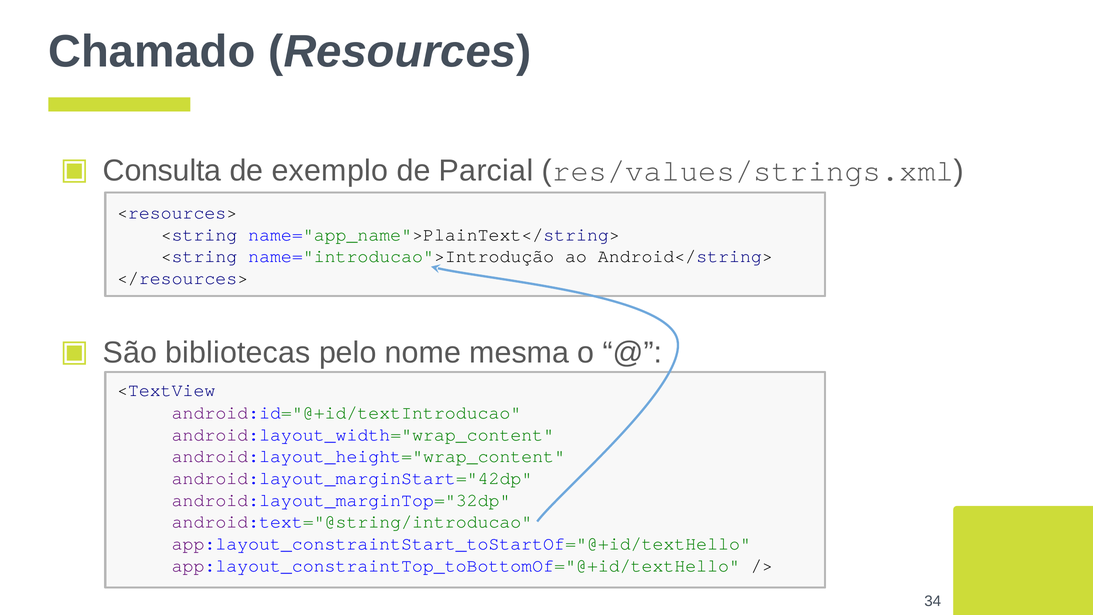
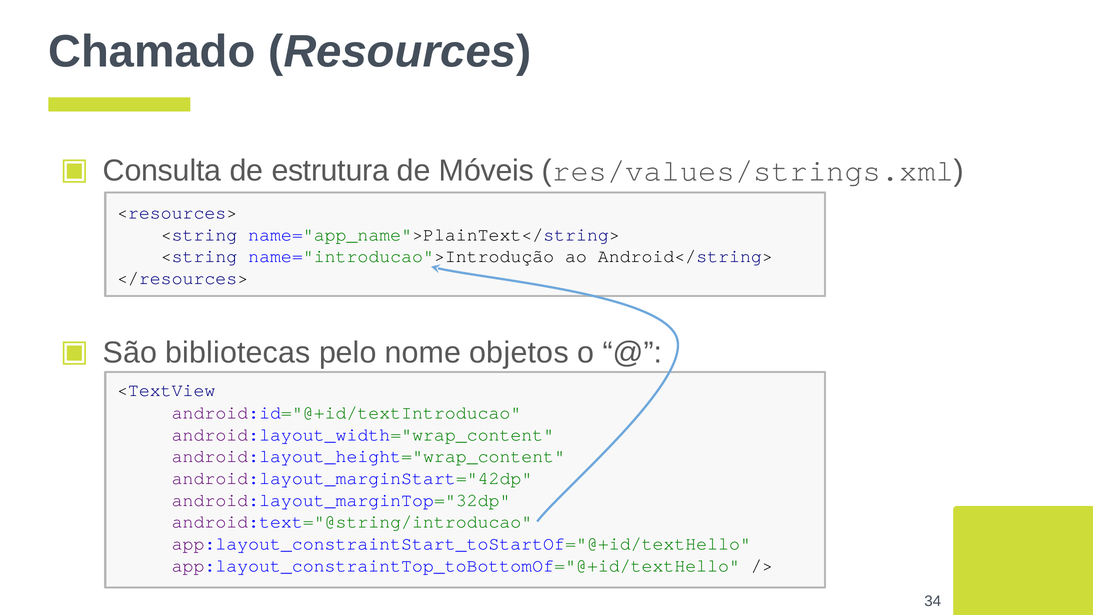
exemplo: exemplo -> estrutura (330, 171)
Parcial: Parcial -> Móveis (486, 171)
mesma: mesma -> objetos (519, 353)
